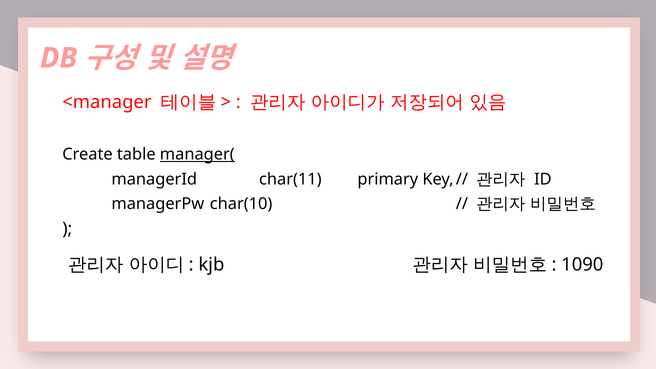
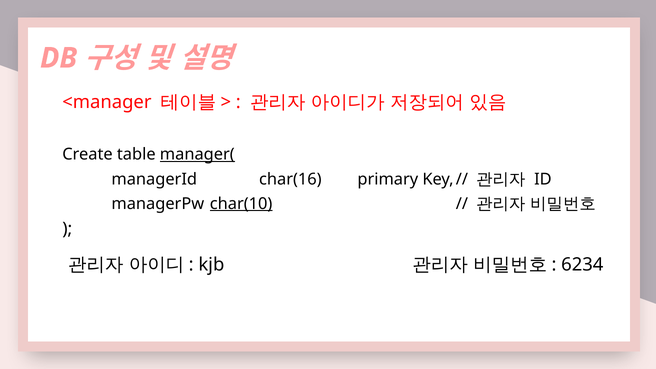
char(11: char(11 -> char(16 (290, 179)
char(10 underline: none -> present (241, 204)
1090: 1090 -> 6234 (582, 265)
